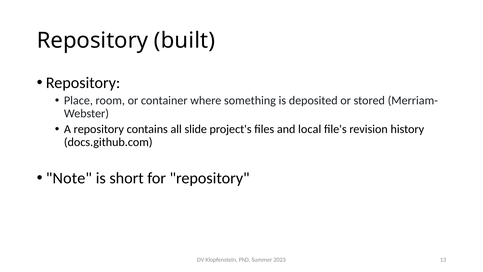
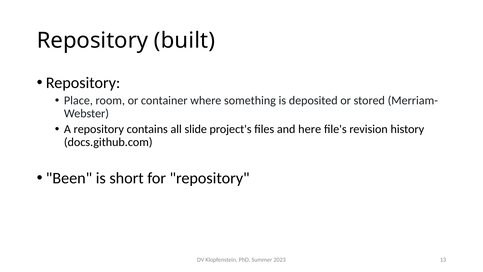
local: local -> here (310, 129)
Note: Note -> Been (69, 178)
